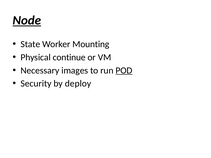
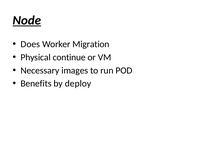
State: State -> Does (30, 44)
Mounting: Mounting -> Migration (91, 44)
POD underline: present -> none (124, 71)
Security: Security -> Benefits (36, 84)
